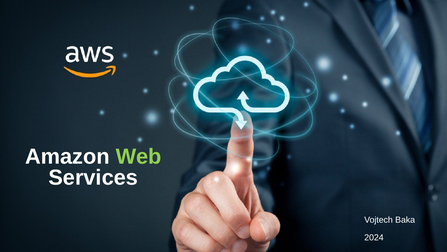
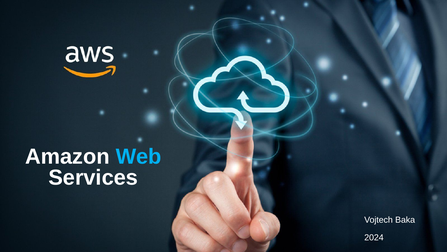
Web colour: light green -> light blue (139, 156)
